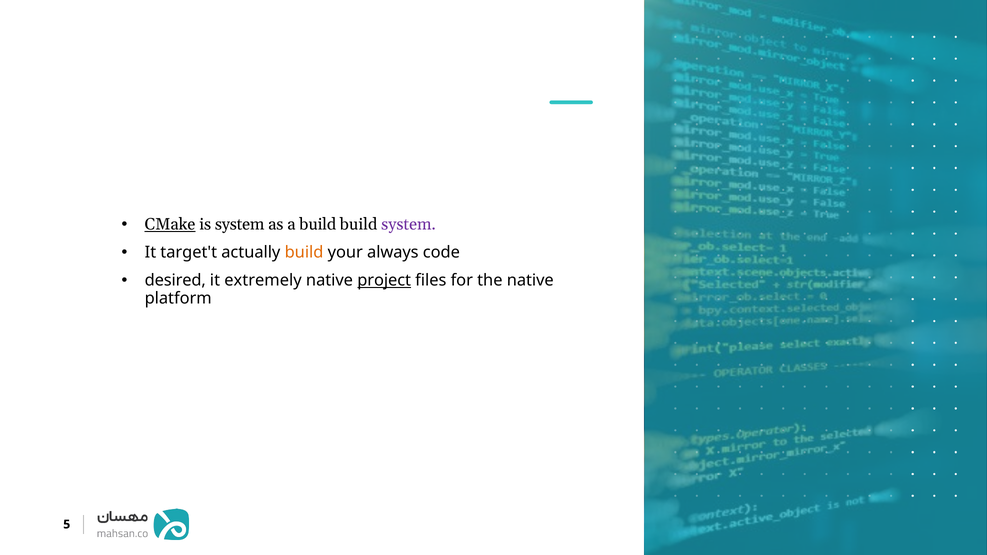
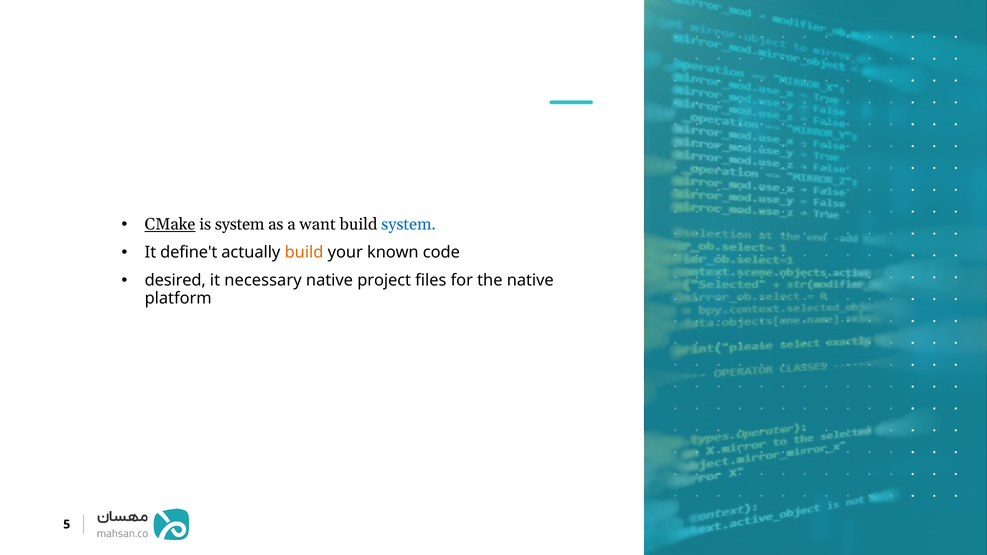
a build: build -> want (318, 225)
system colour: purple -> blue (409, 225)
target't: target't -> define't (189, 253)
always: always -> known (393, 253)
extremely: extremely -> necessary (263, 281)
project underline: present -> none (384, 281)
